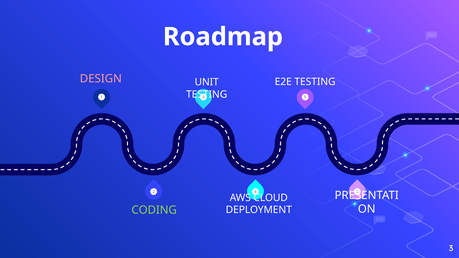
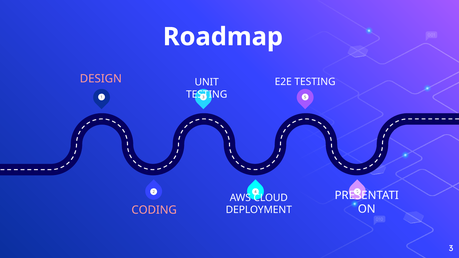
CODING colour: light green -> pink (154, 210)
